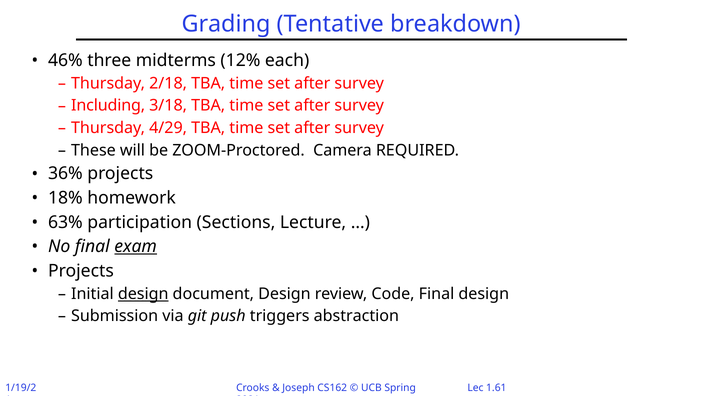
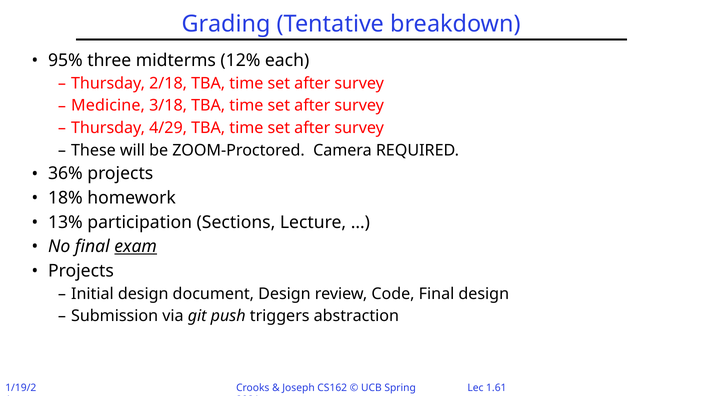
46%: 46% -> 95% (65, 60)
Including: Including -> Medicine (108, 106)
63%: 63% -> 13% (65, 222)
design underline: present -> none (143, 293)
